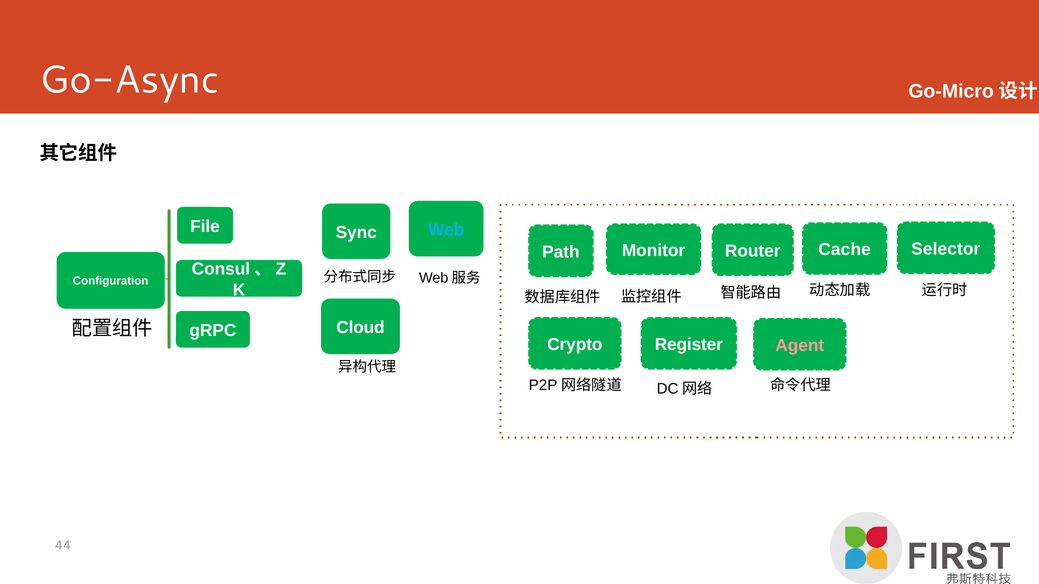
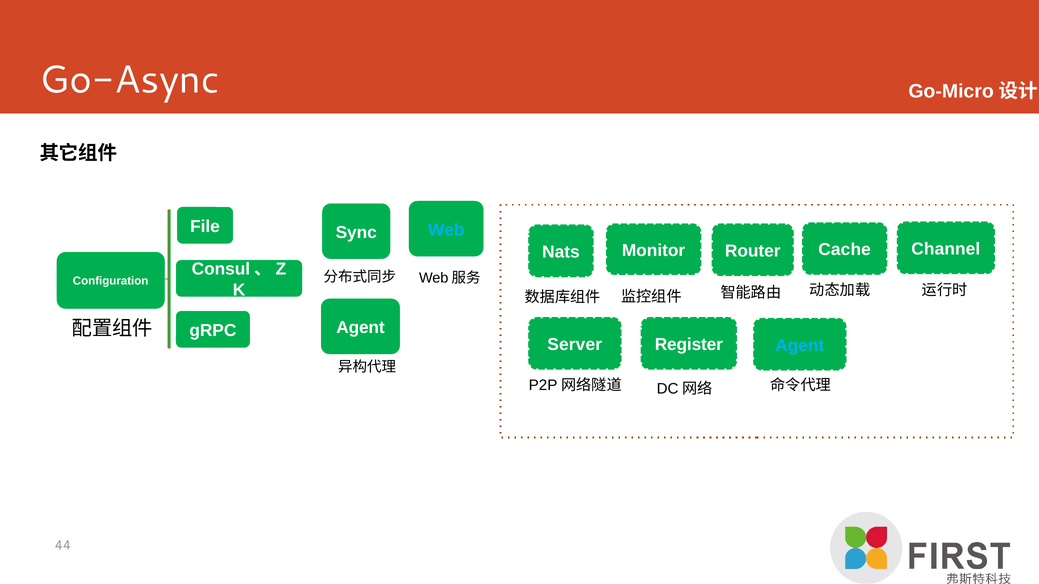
Selector: Selector -> Channel (946, 249)
Path: Path -> Nats (561, 252)
Cloud: Cloud -> Agent (360, 328)
Crypto: Crypto -> Server (575, 345)
Agent colour: pink -> light blue (800, 346)
